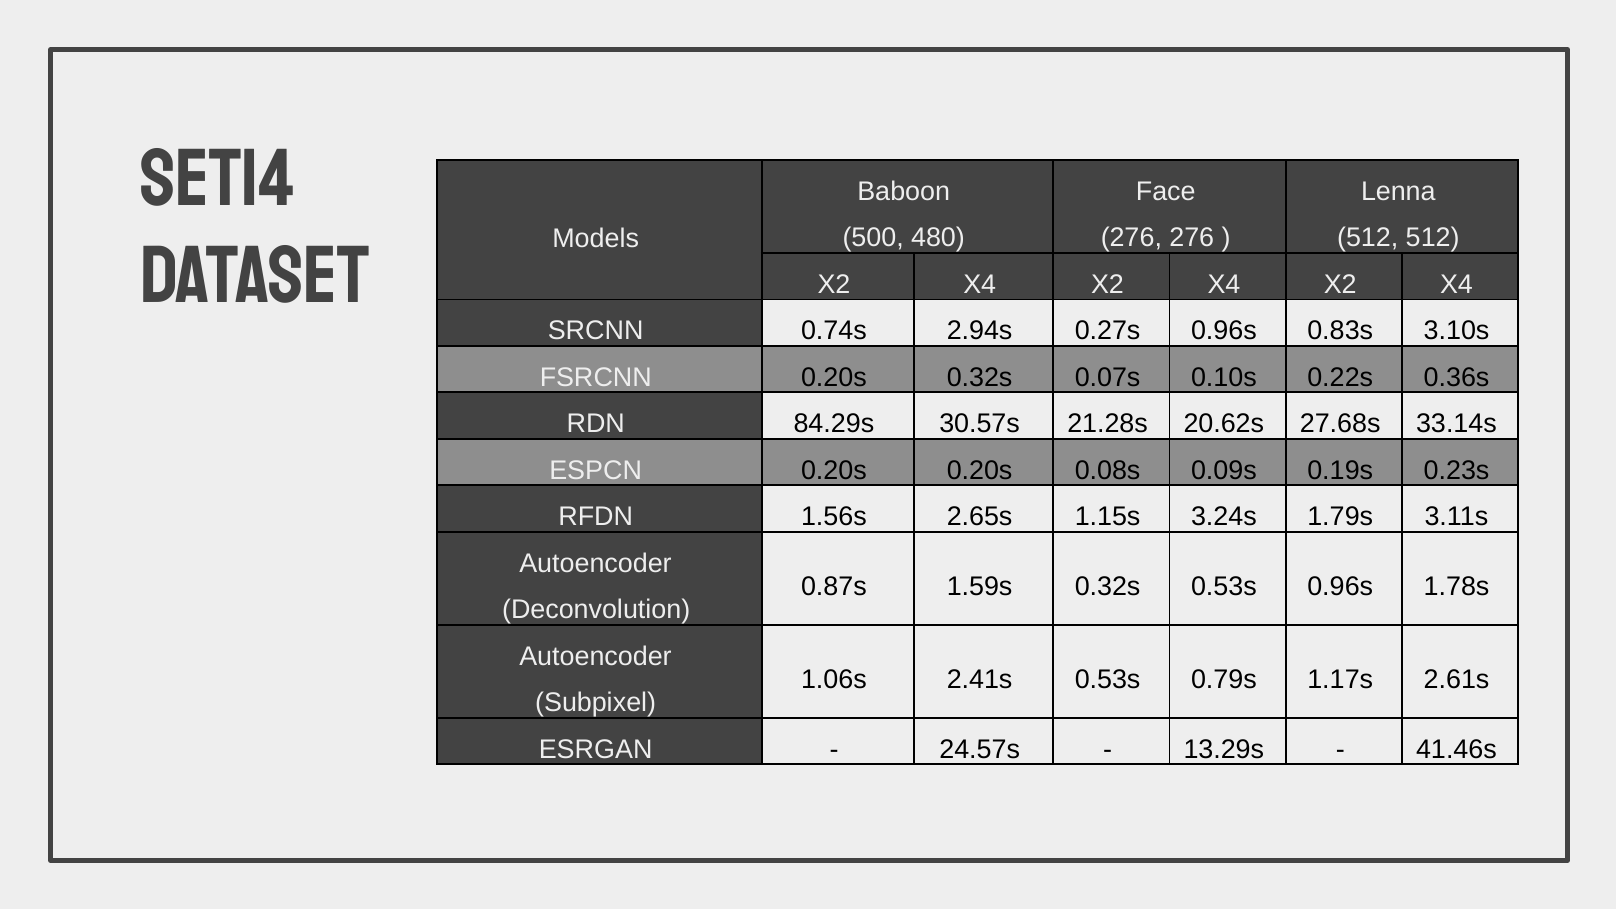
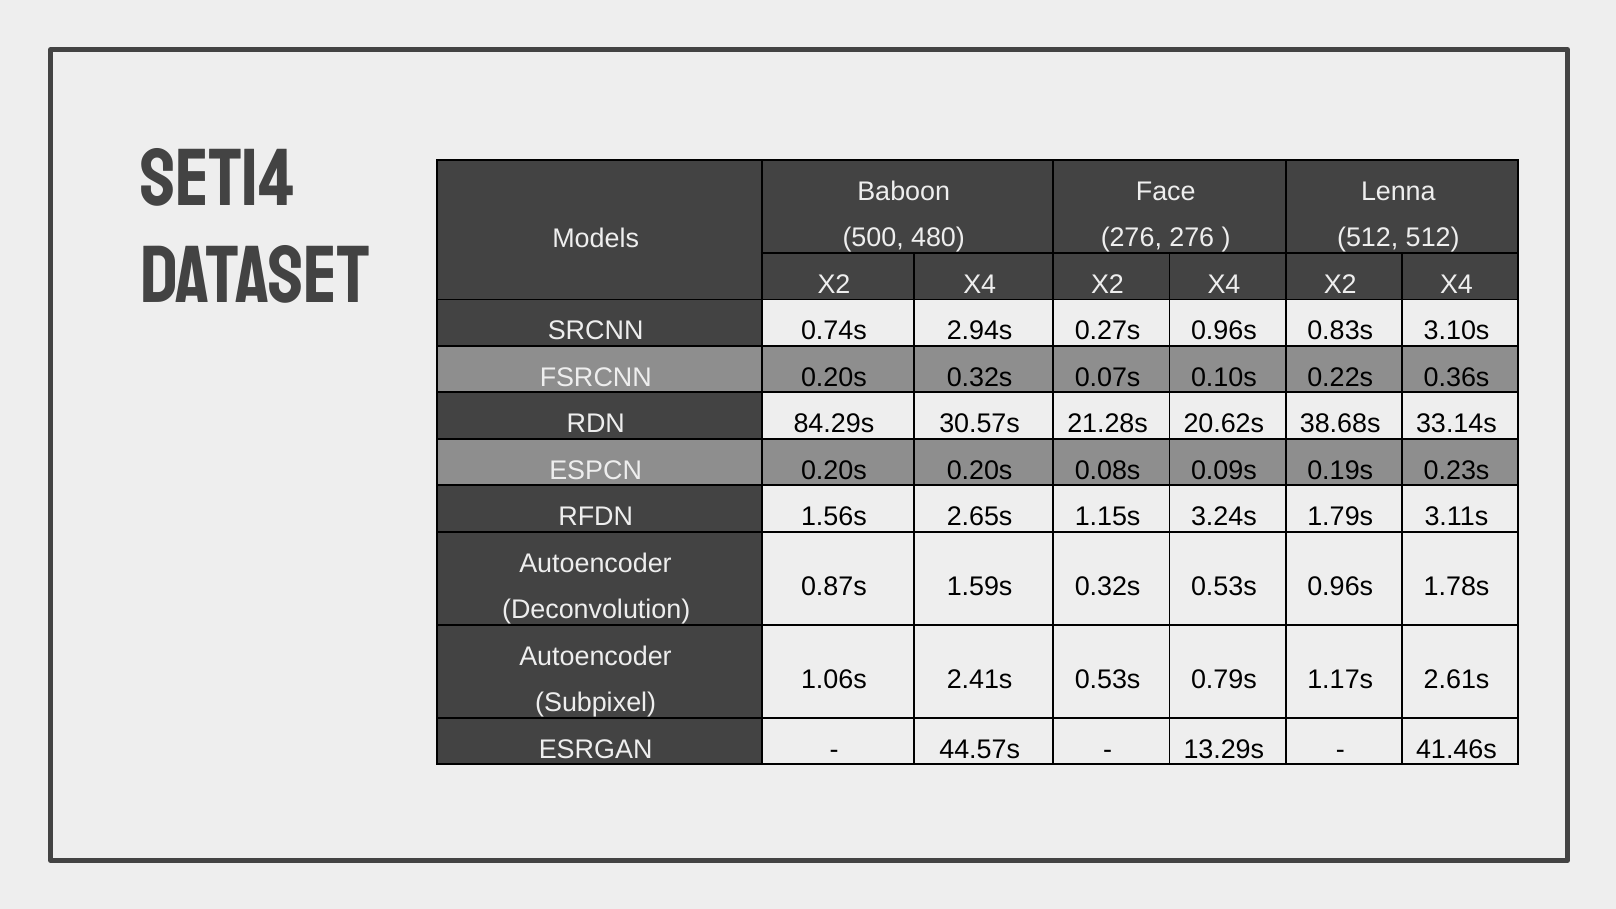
27.68s: 27.68s -> 38.68s (1340, 424)
24.57s: 24.57s -> 44.57s (980, 749)
